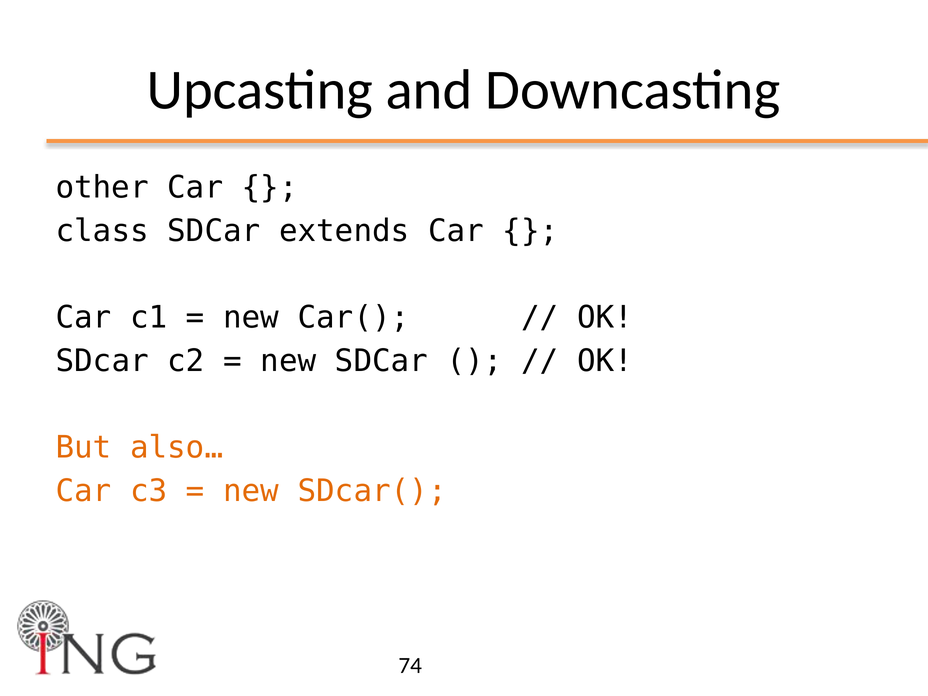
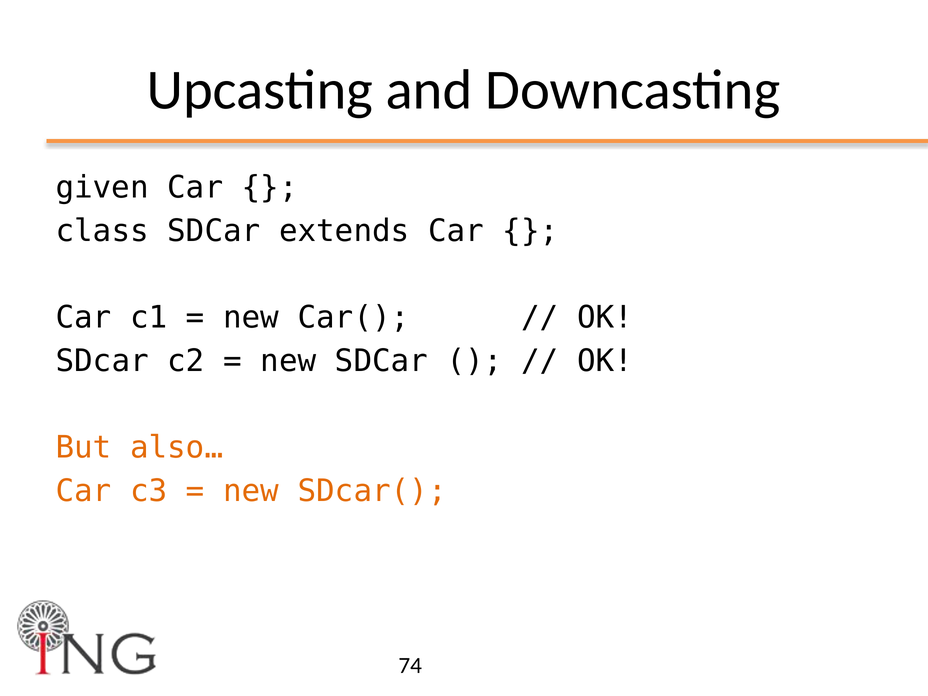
other: other -> given (102, 188)
